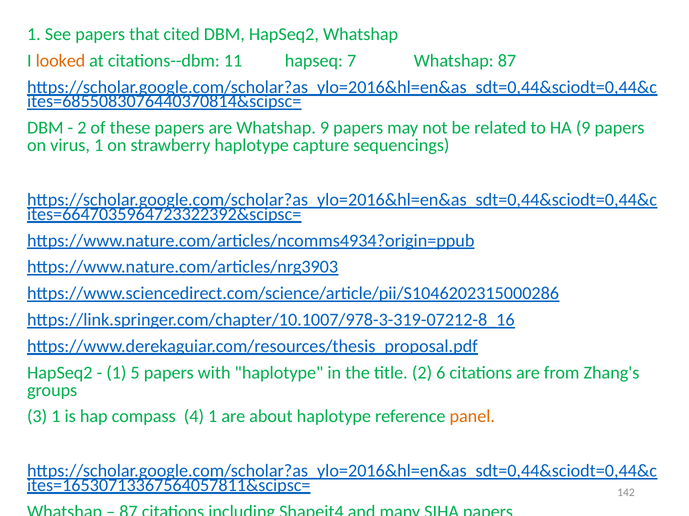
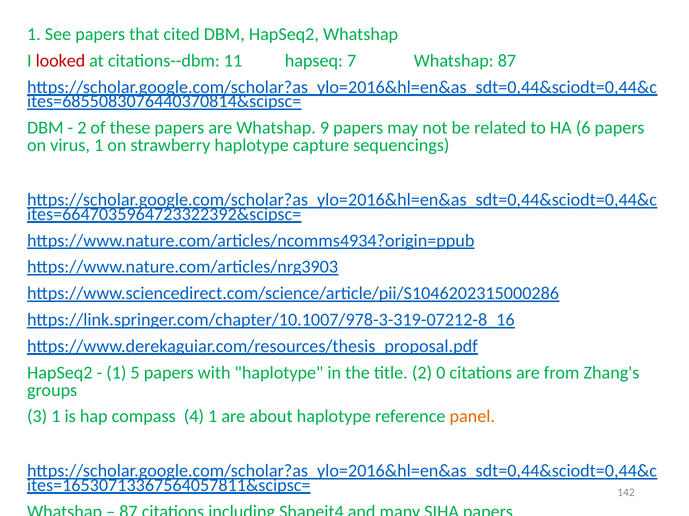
looked colour: orange -> red (60, 61)
HA 9: 9 -> 6 (583, 128)
6: 6 -> 0 (441, 373)
